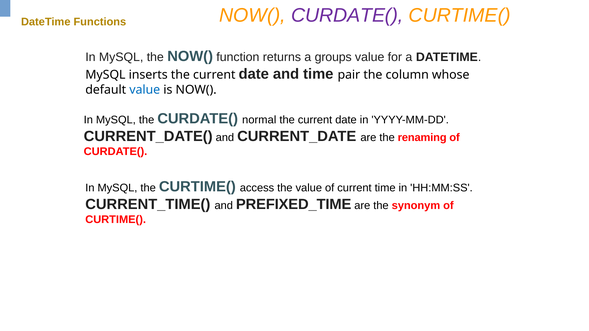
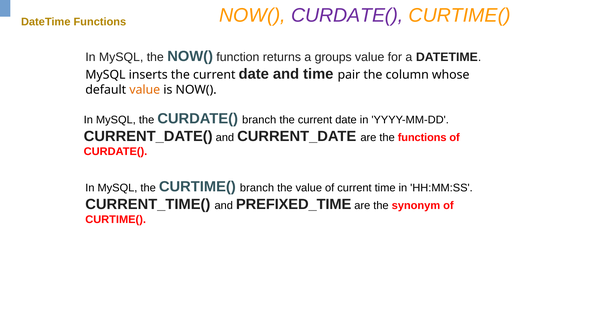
value colour: blue -> orange (145, 90)
CURDATE( normal: normal -> branch (259, 120)
the renaming: renaming -> functions (422, 138)
CURTIME( access: access -> branch (257, 188)
